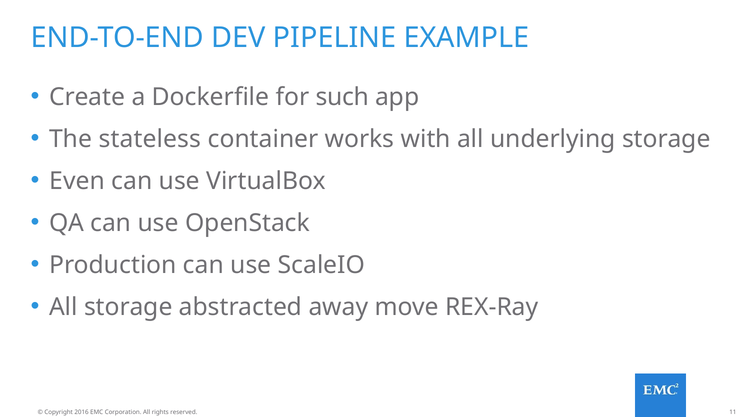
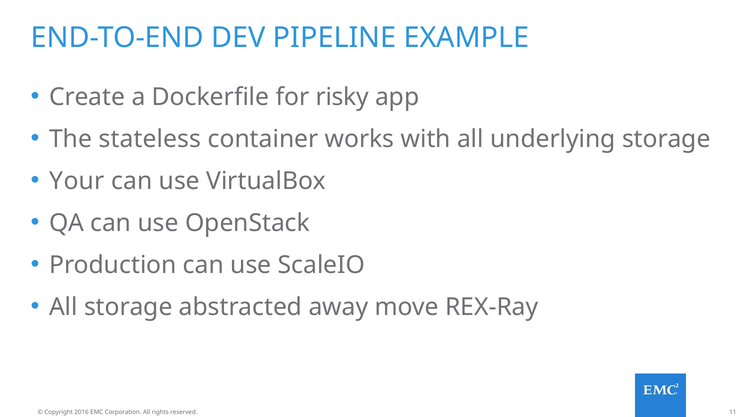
such: such -> risky (342, 97)
Even: Even -> Your (77, 181)
